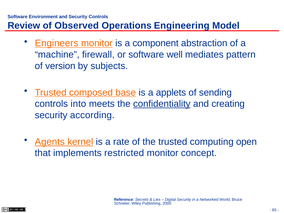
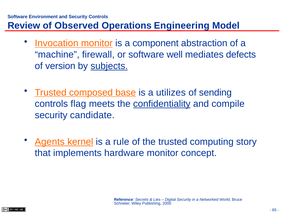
Engineers: Engineers -> Invocation (57, 43)
pattern: pattern -> defects (241, 55)
subjects underline: none -> present (109, 66)
applets: applets -> utilizes (171, 92)
into: into -> flag (78, 104)
creating: creating -> compile (228, 104)
according: according -> candidate (92, 115)
rate: rate -> rule (121, 142)
open: open -> story (246, 142)
restricted: restricted -> hardware (124, 153)
